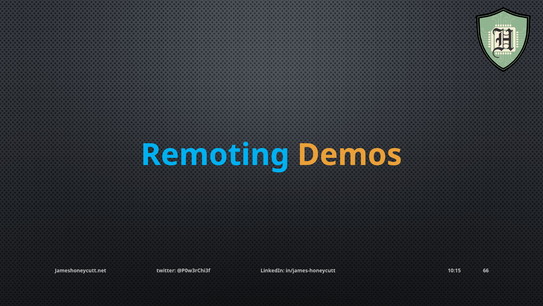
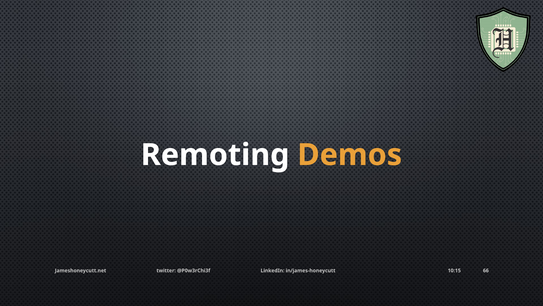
Remoting colour: light blue -> white (215, 155)
